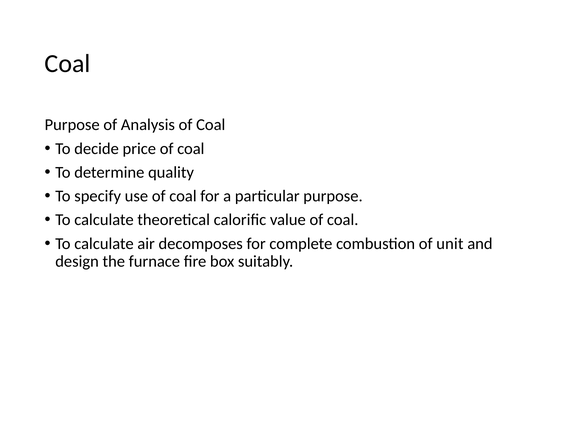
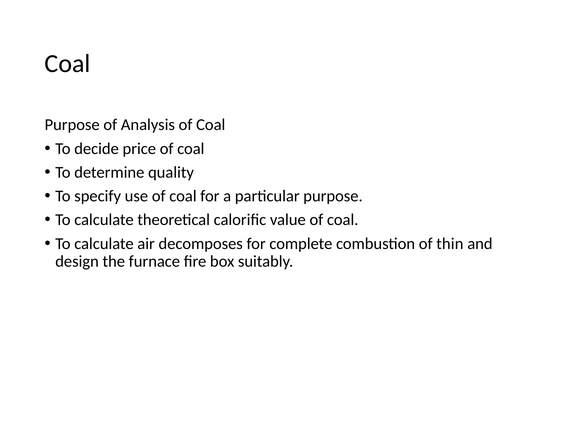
unit: unit -> thin (450, 244)
